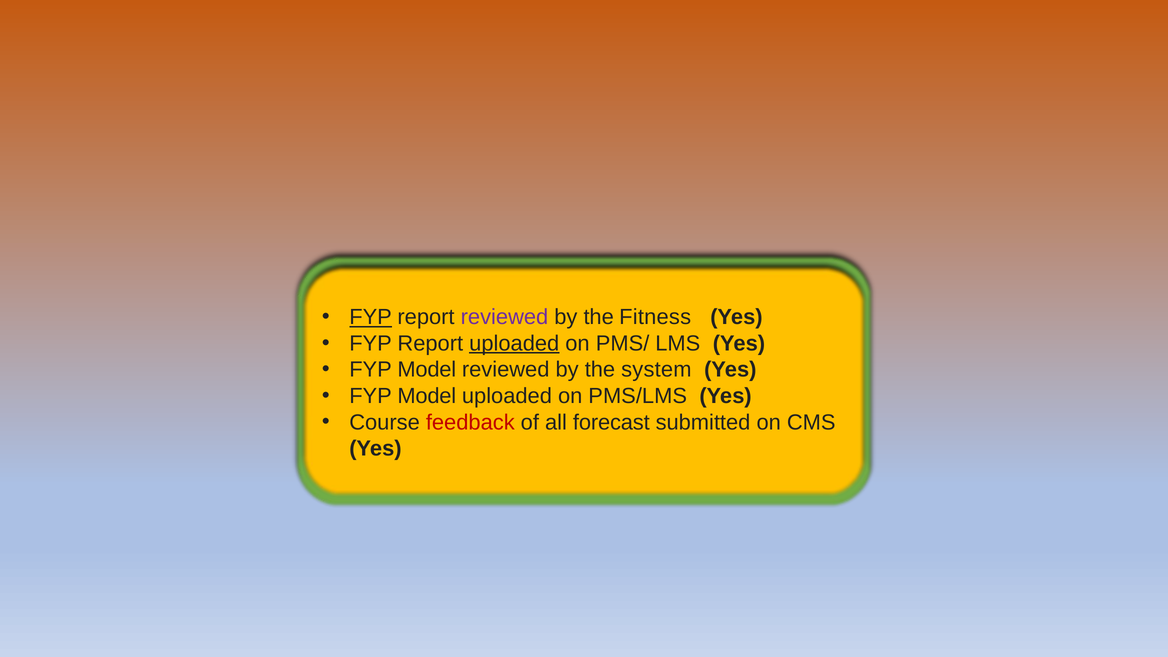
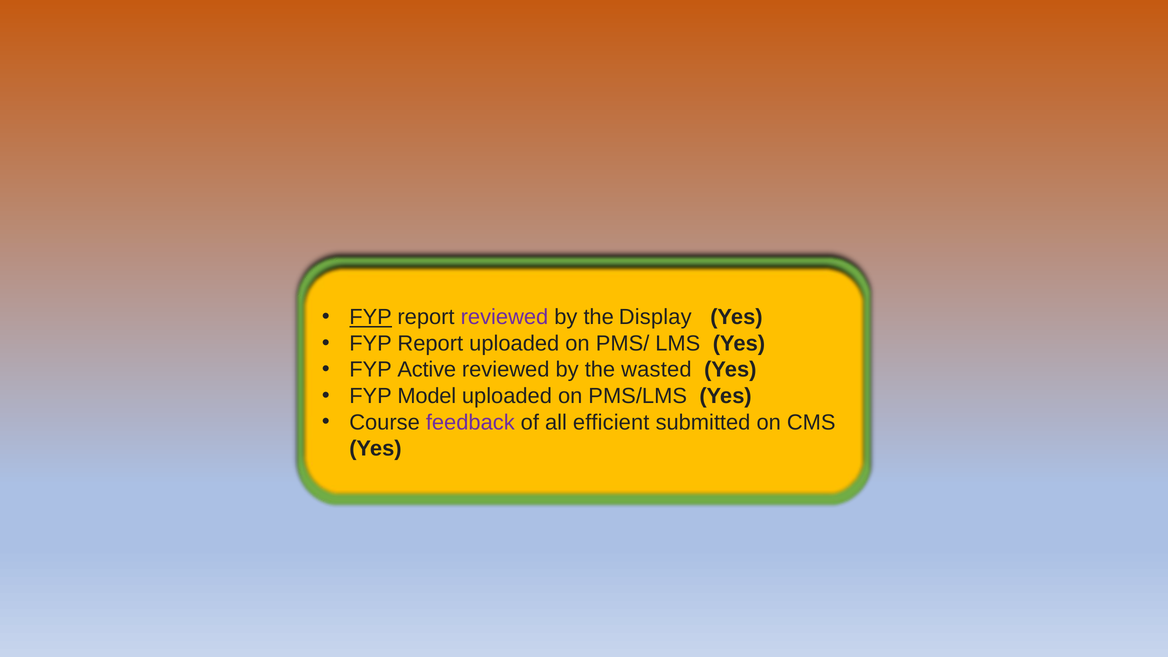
Fitness: Fitness -> Display (655, 317)
uploaded underline: present -> none (514, 343)
Model: Model -> Active (427, 370)
system: system -> wasted (656, 370)
feedback colour: red -> purple (470, 422)
forecast: forecast -> efficient (611, 422)
